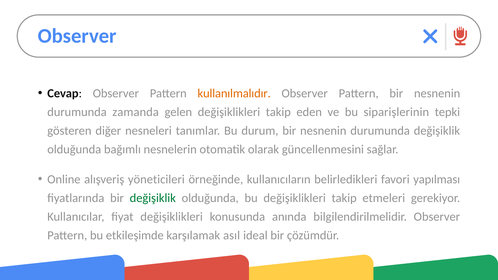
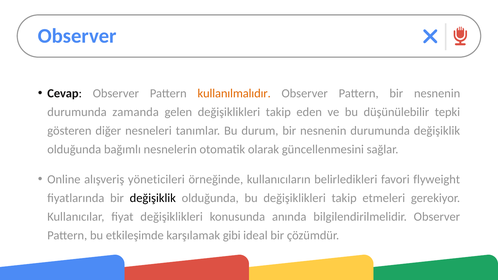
siparişlerinin: siparişlerinin -> düşünülebilir (396, 112)
yapılması: yapılması -> flyweight (437, 179)
değişiklik colour: green -> black (153, 198)
asıl: asıl -> gibi (232, 235)
